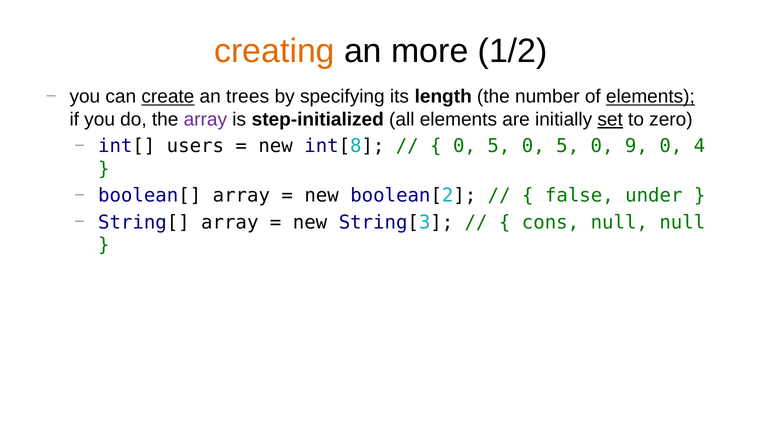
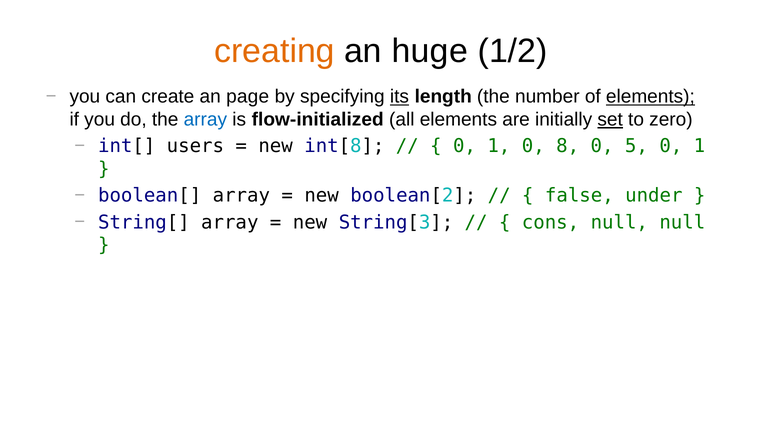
more: more -> huge (430, 51)
create underline: present -> none (168, 97)
trees: trees -> page (248, 97)
its underline: none -> present (399, 97)
array colour: purple -> blue (205, 120)
step-initialized: step-initialized -> flow-initialized (318, 120)
5: 5 -> 1 (499, 146)
5: 5 -> 8 (568, 146)
9: 9 -> 5 (636, 146)
4: 4 -> 1 (699, 146)
